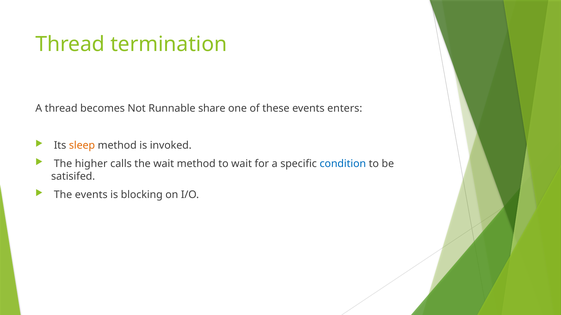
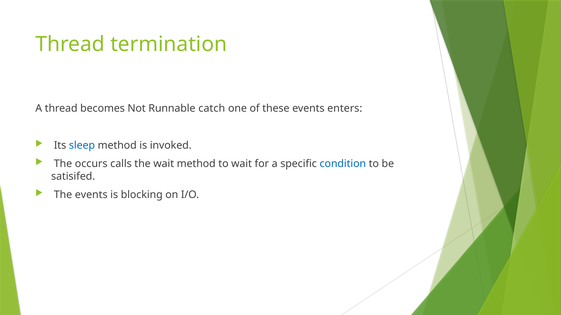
share: share -> catch (212, 109)
sleep colour: orange -> blue (82, 146)
higher: higher -> occurs (91, 164)
